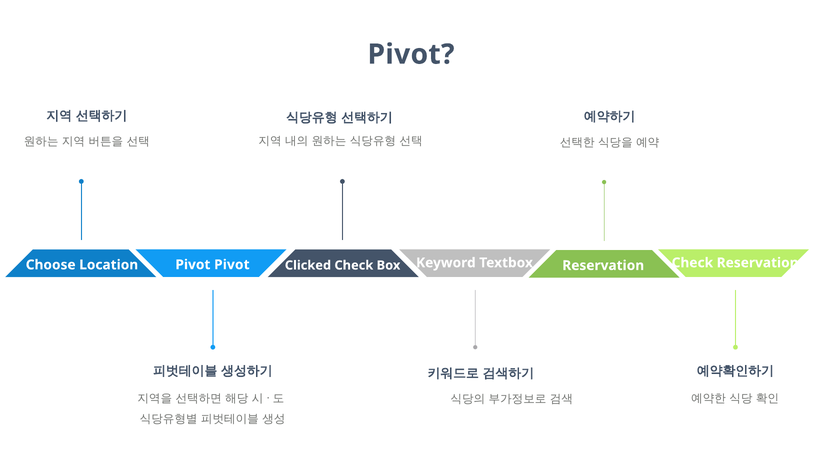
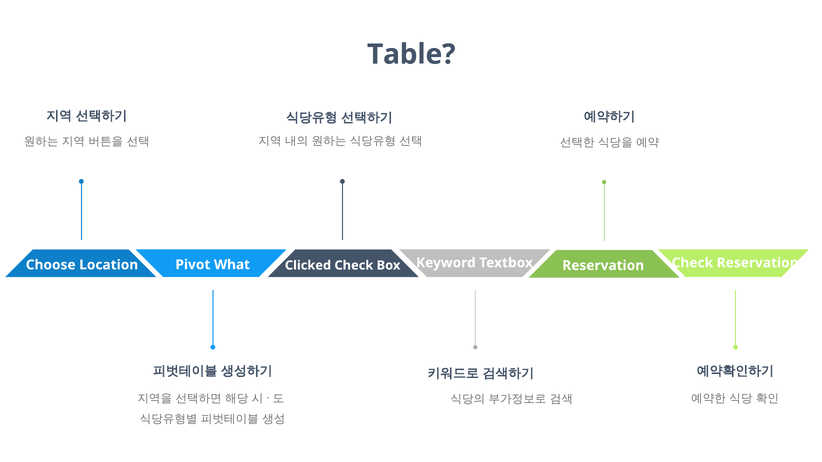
Pivot: Pivot -> Table (411, 54)
Pivot Pivot: Pivot -> What (232, 265)
